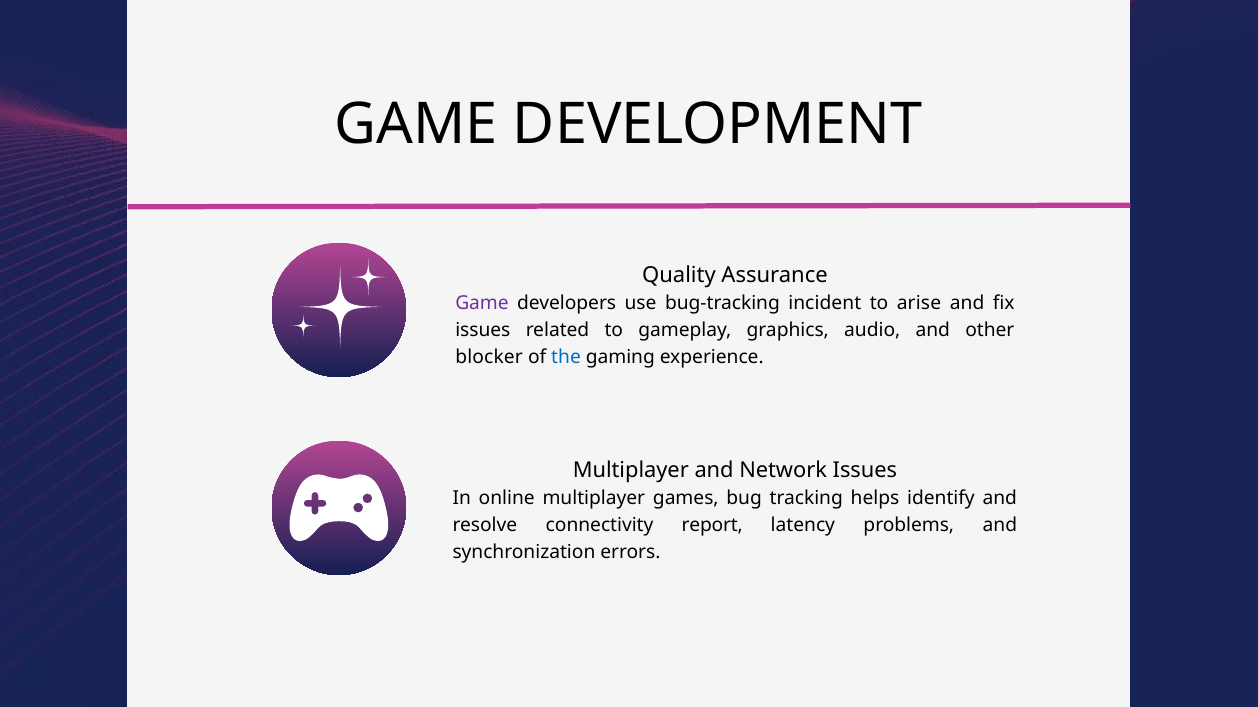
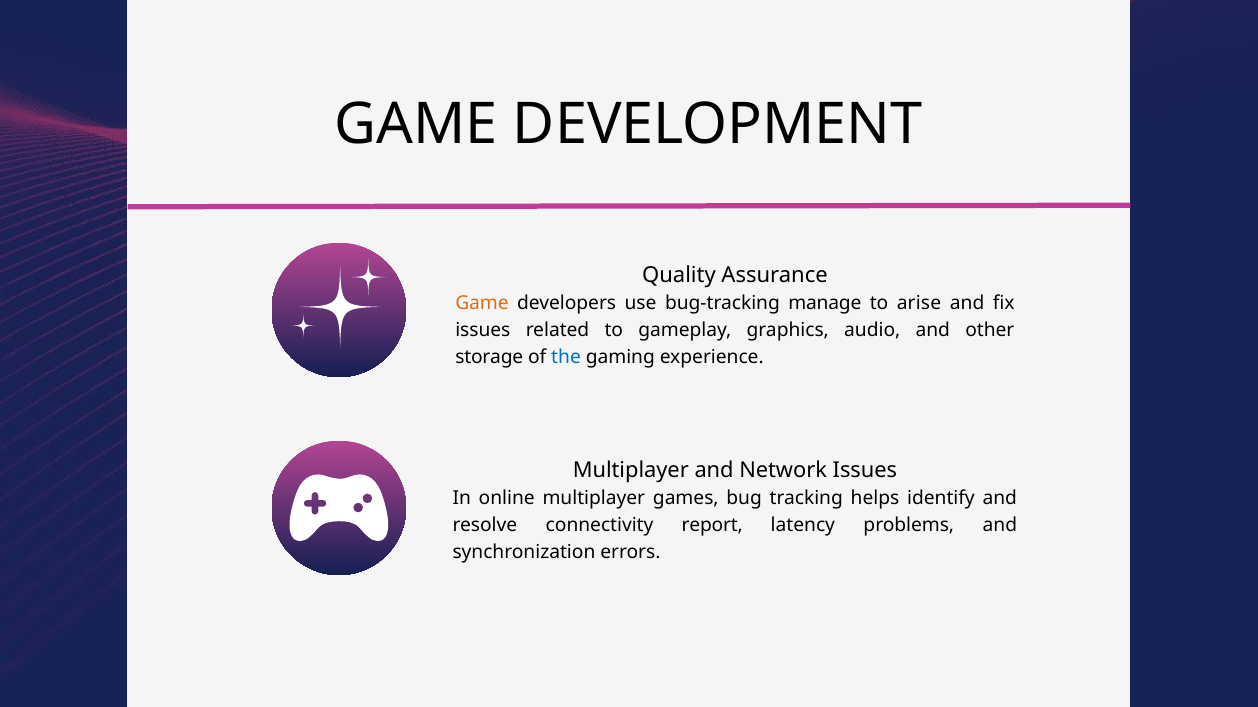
Game colour: purple -> orange (482, 303)
incident: incident -> manage (825, 303)
blocker: blocker -> storage (489, 357)
